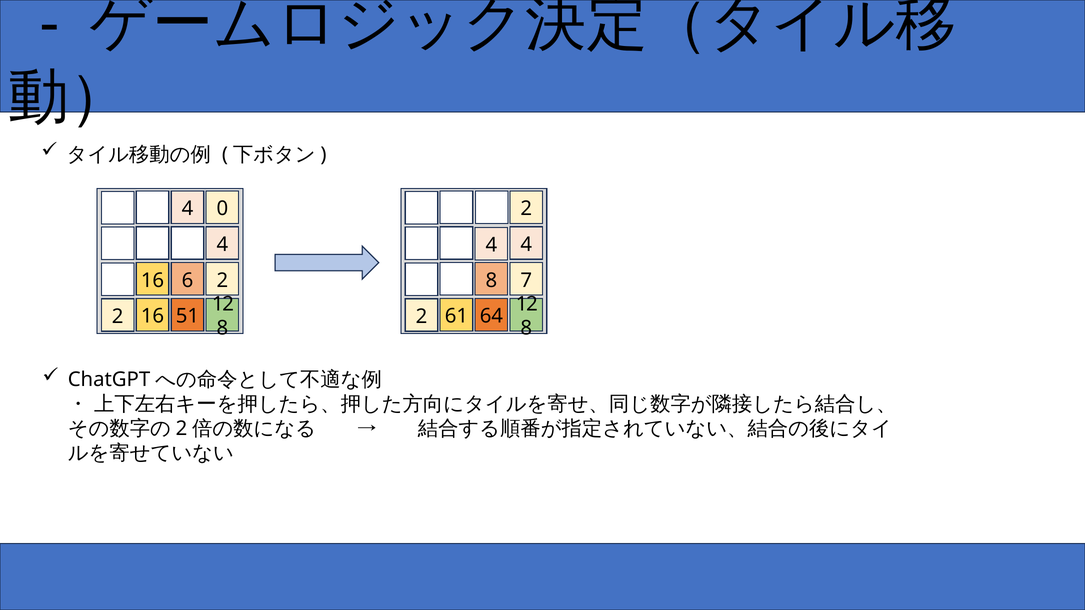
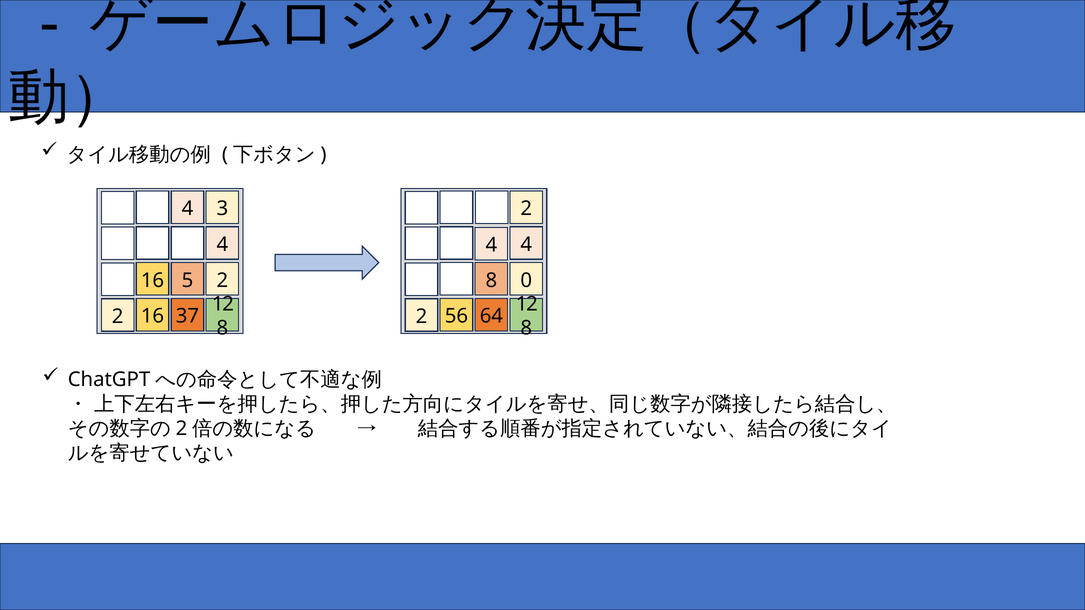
0: 0 -> 3 (222, 209)
6: 6 -> 5 (188, 280)
7: 7 -> 0 (526, 280)
51: 51 -> 37 (187, 316)
61: 61 -> 56 (456, 316)
